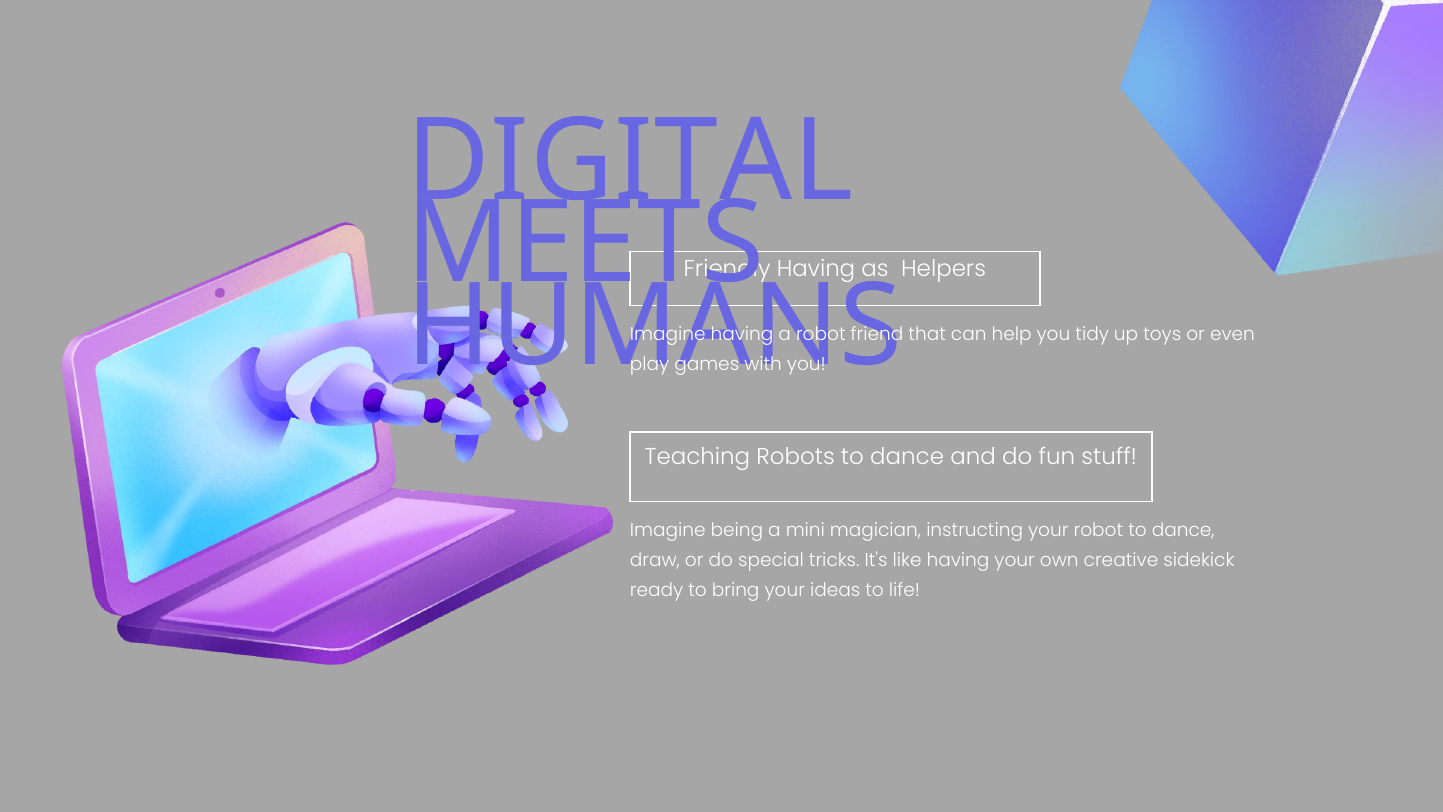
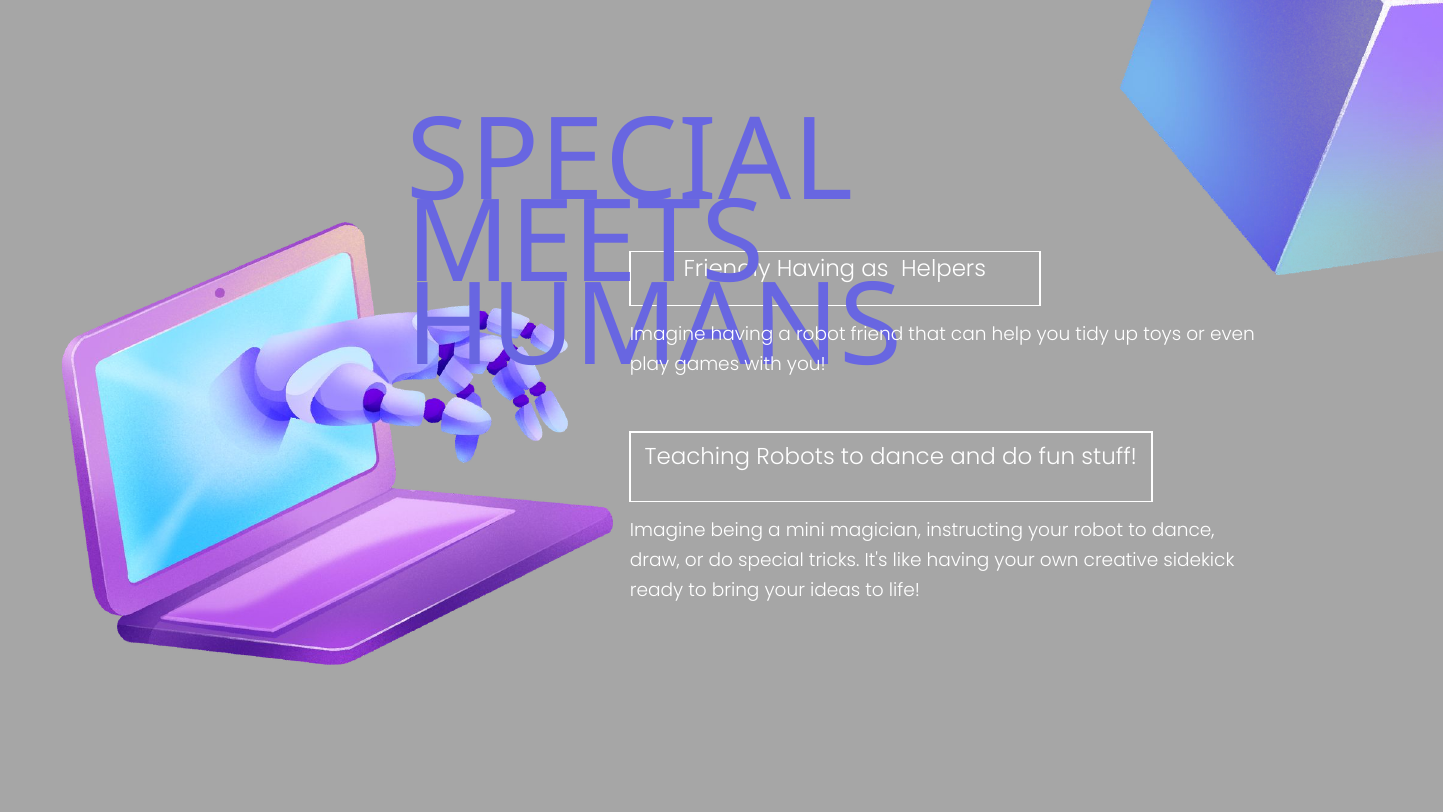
DIGITAL: DIGITAL -> SPECIAL (630, 161)
